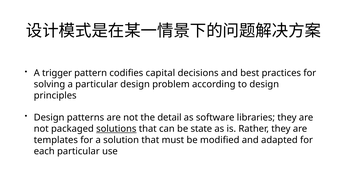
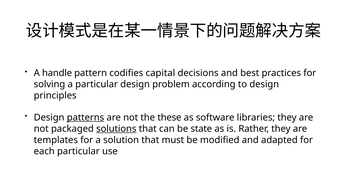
trigger: trigger -> handle (57, 73)
patterns underline: none -> present (85, 118)
detail: detail -> these (169, 118)
